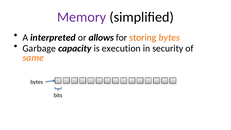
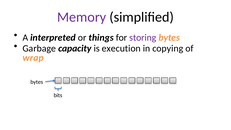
allows: allows -> things (101, 38)
storing colour: orange -> purple (143, 38)
security: security -> copying (168, 48)
same: same -> wrap (33, 58)
